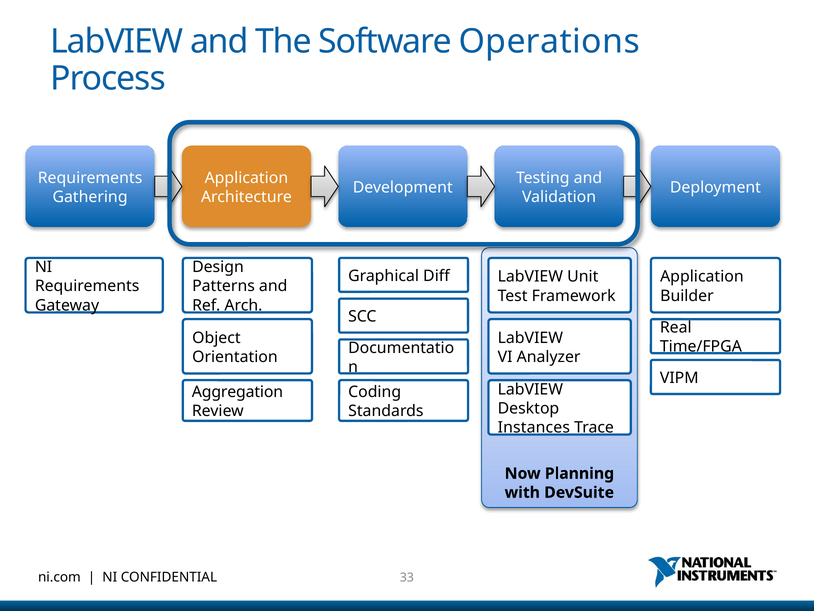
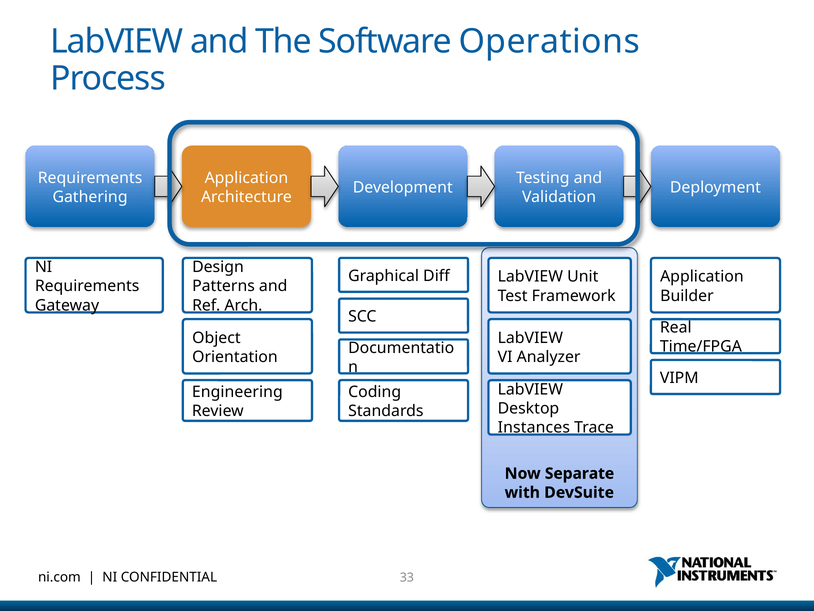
Aggregation: Aggregation -> Engineering (237, 392)
Planning: Planning -> Separate (580, 473)
